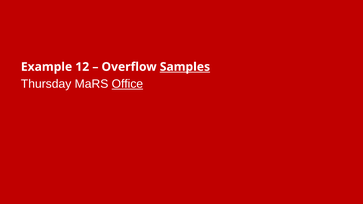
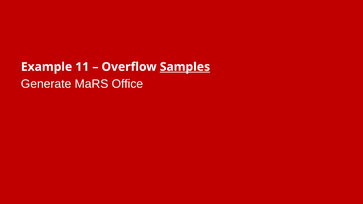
12: 12 -> 11 (82, 67)
Thursday: Thursday -> Generate (46, 84)
Office underline: present -> none (127, 84)
